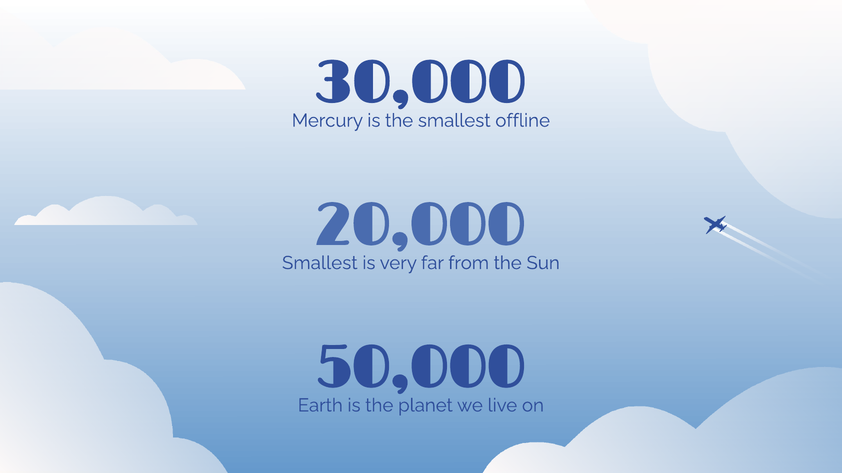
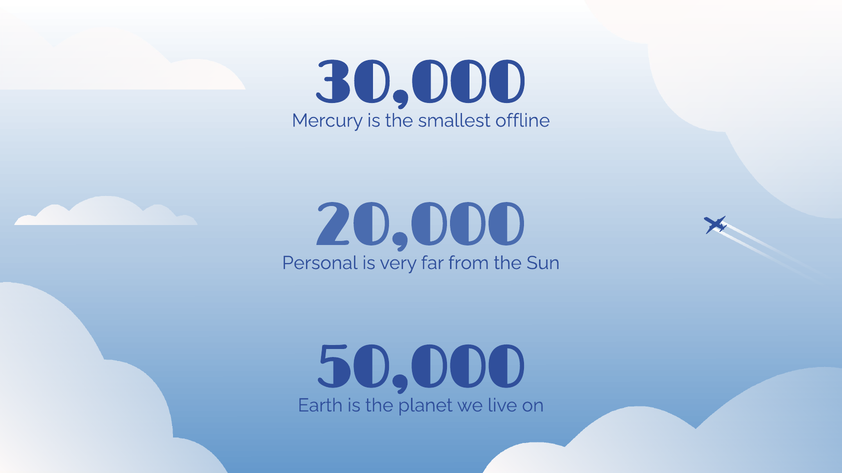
Smallest: Smallest -> Personal (320, 263)
